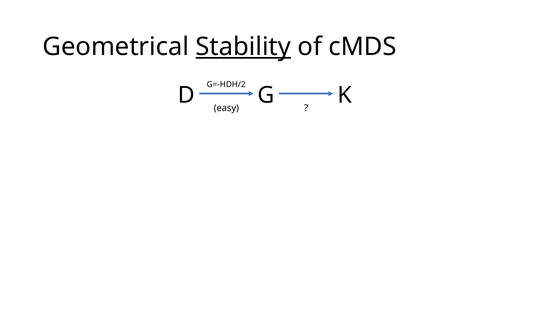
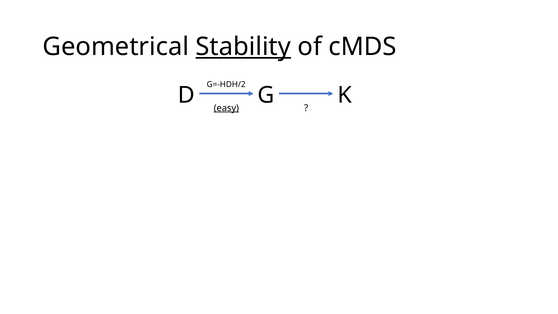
easy underline: none -> present (226, 108)
